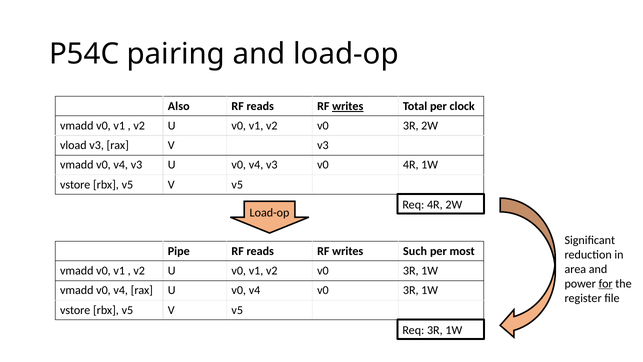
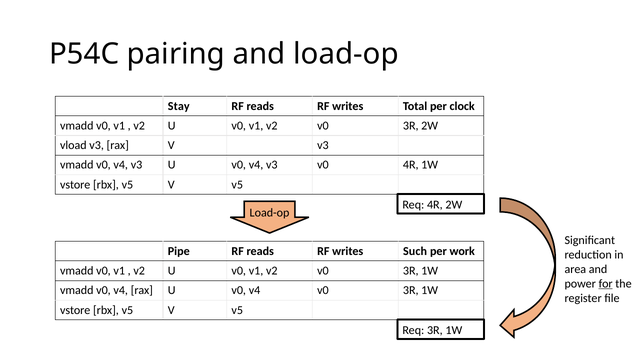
Also: Also -> Stay (179, 106)
writes underline: present -> none (348, 106)
most: most -> work (462, 251)
